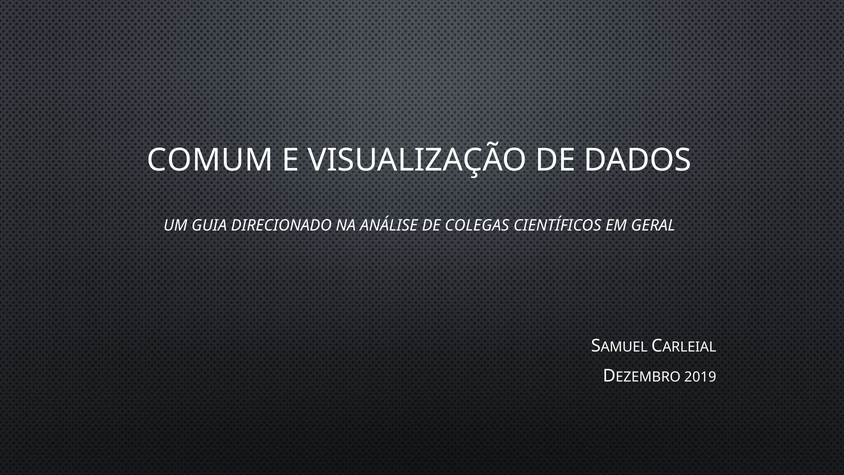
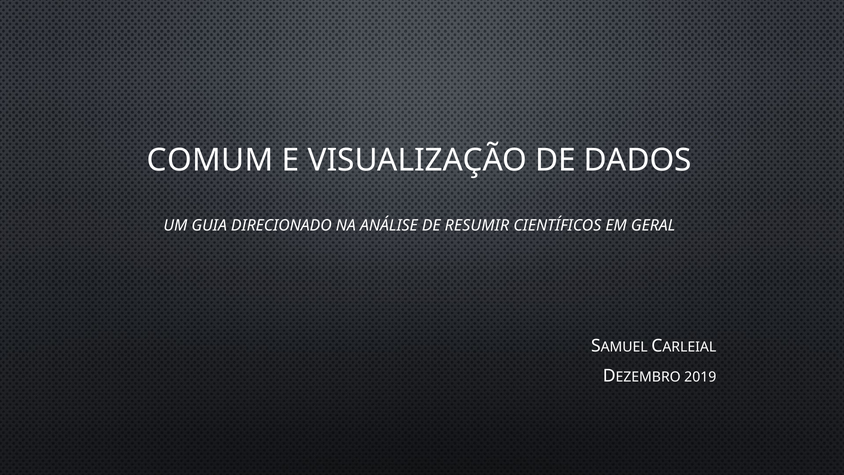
COLEGAS: COLEGAS -> RESUMIR (477, 226)
